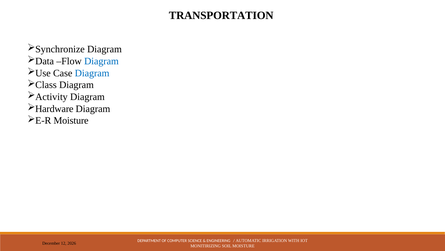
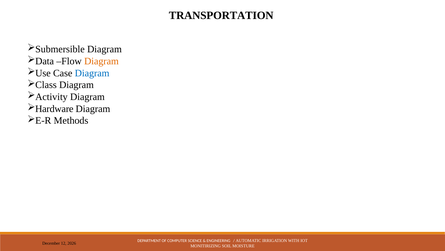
Synchronize: Synchronize -> Submersible (60, 49)
Diagram colour: blue -> orange (101, 61)
E-R Moisture: Moisture -> Methods (71, 120)
